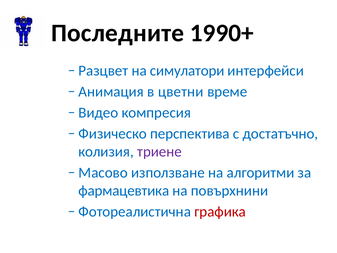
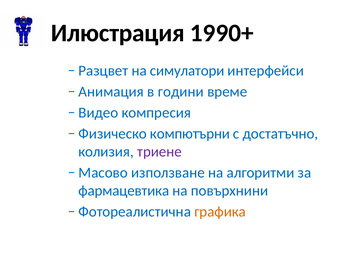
Последните: Последните -> Илюстрация (118, 33)
цветни: цветни -> години (181, 92)
перспектива: перспектива -> компютърни (190, 134)
графика colour: red -> orange (220, 212)
